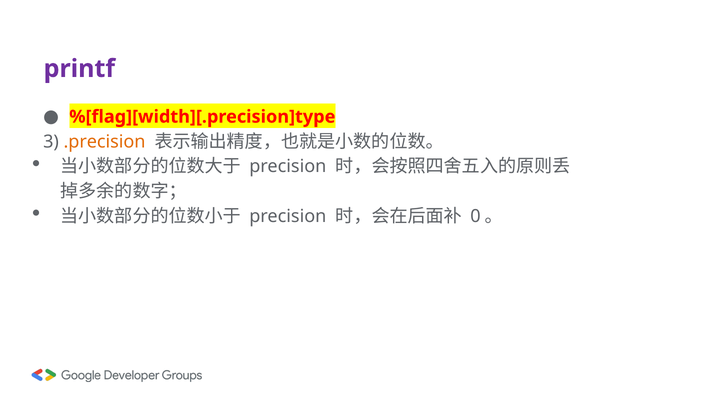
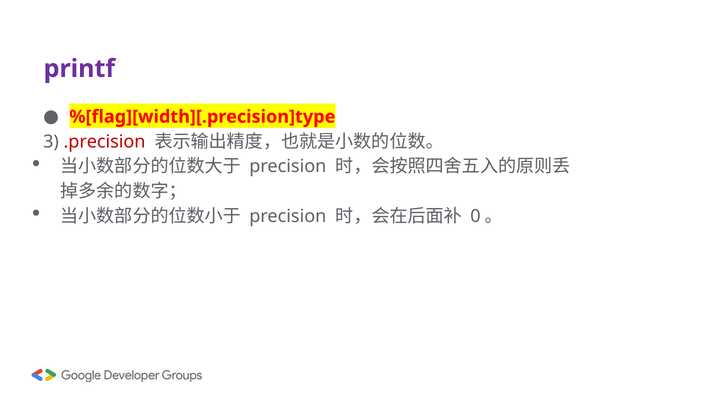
.precision colour: orange -> red (105, 142)
